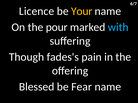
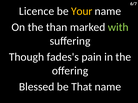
pour: pour -> than (57, 27)
with colour: light blue -> light green (118, 27)
Fear: Fear -> That (82, 87)
